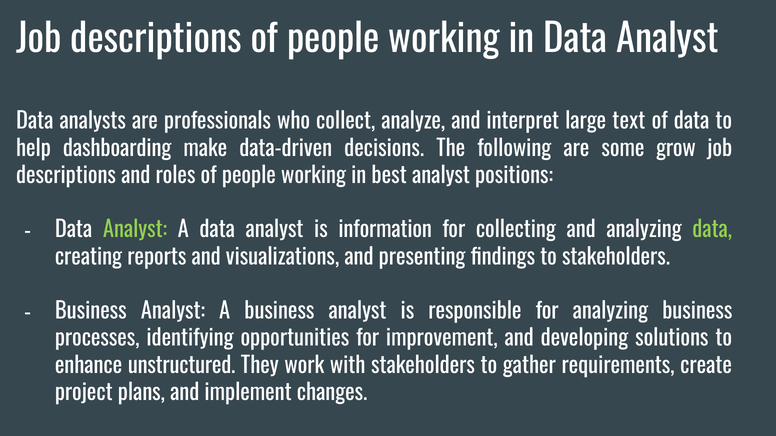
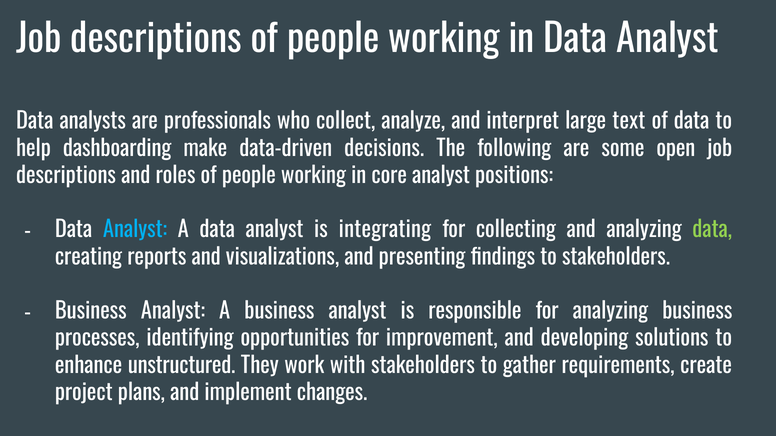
grow: grow -> open (676, 149)
best: best -> core (389, 176)
Analyst colour: light green -> light blue (135, 230)
information: information -> integrating (385, 230)
